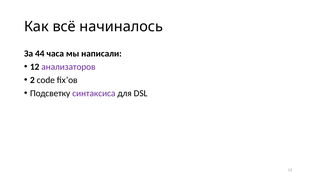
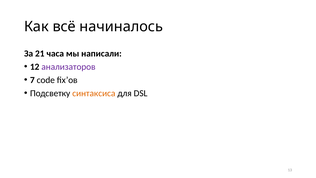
44: 44 -> 21 (40, 53)
2: 2 -> 7 (32, 80)
синтаксиса colour: purple -> orange (94, 93)
